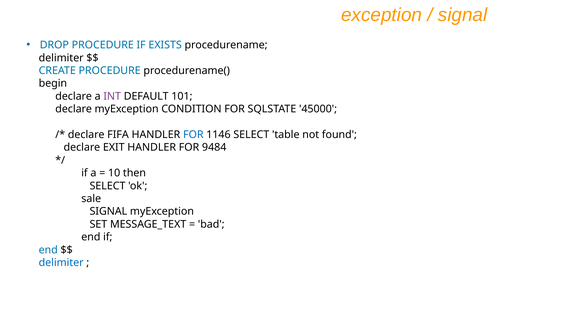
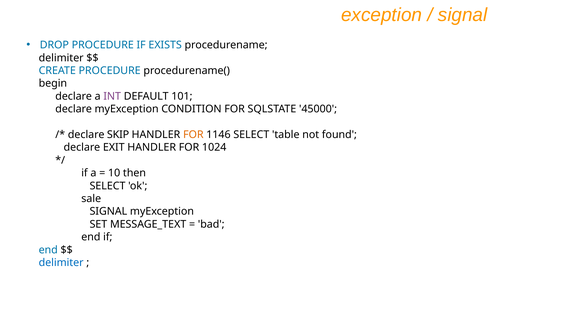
FIFA: FIFA -> SKIP (118, 134)
FOR colour: blue -> orange (193, 134)
9484: 9484 -> 1024 (214, 147)
